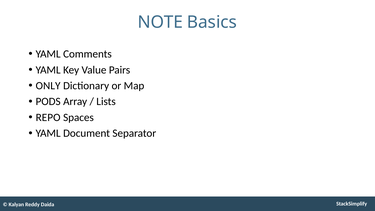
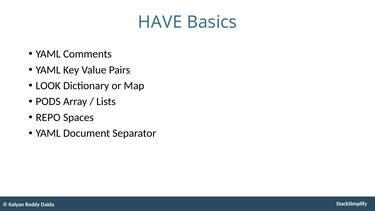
NOTE: NOTE -> HAVE (160, 22)
ONLY: ONLY -> LOOK (48, 86)
